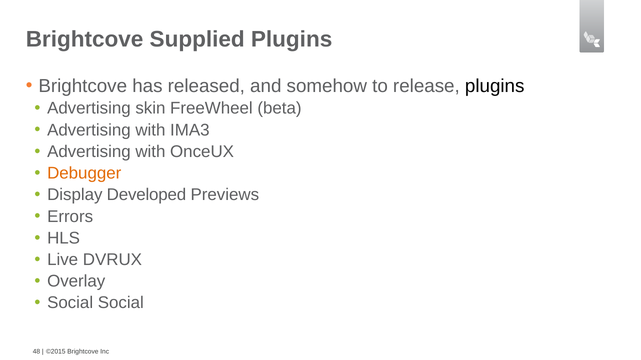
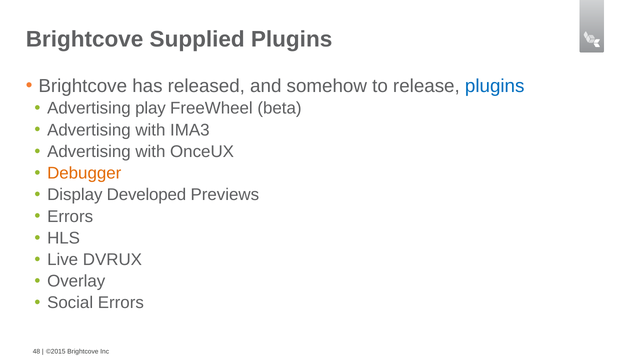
plugins colour: black -> blue (495, 86)
skin: skin -> play (150, 109)
Social Social: Social -> Errors (121, 303)
